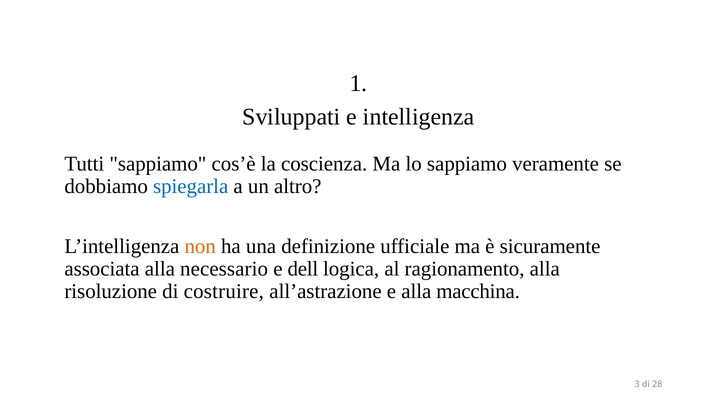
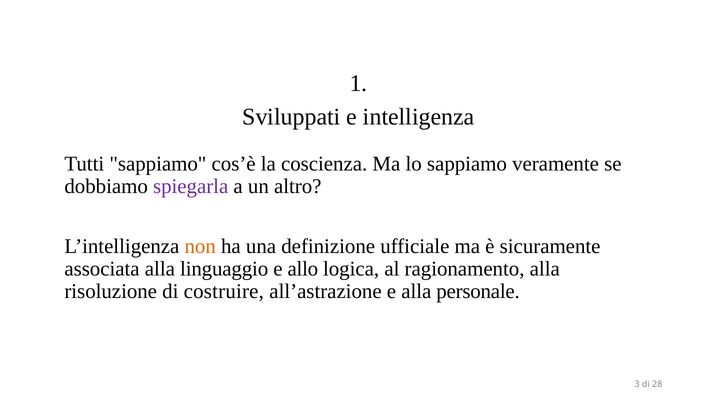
spiegarla colour: blue -> purple (191, 187)
necessario: necessario -> linguaggio (224, 269)
dell: dell -> allo (303, 269)
macchina: macchina -> personale (478, 292)
